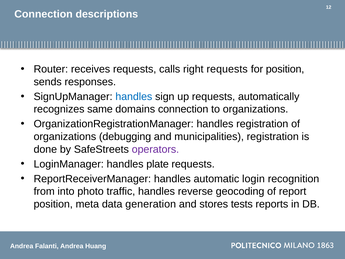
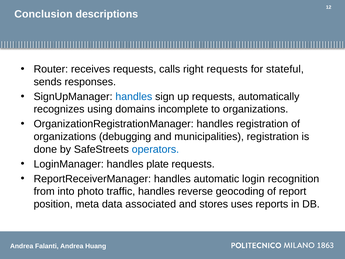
Connection: Connection -> Conclusion (43, 14)
for position: position -> stateful (285, 69)
same: same -> using (100, 109)
domains connection: connection -> incomplete (183, 109)
operators colour: purple -> blue (155, 149)
generation: generation -> associated (151, 204)
tests: tests -> uses (242, 204)
